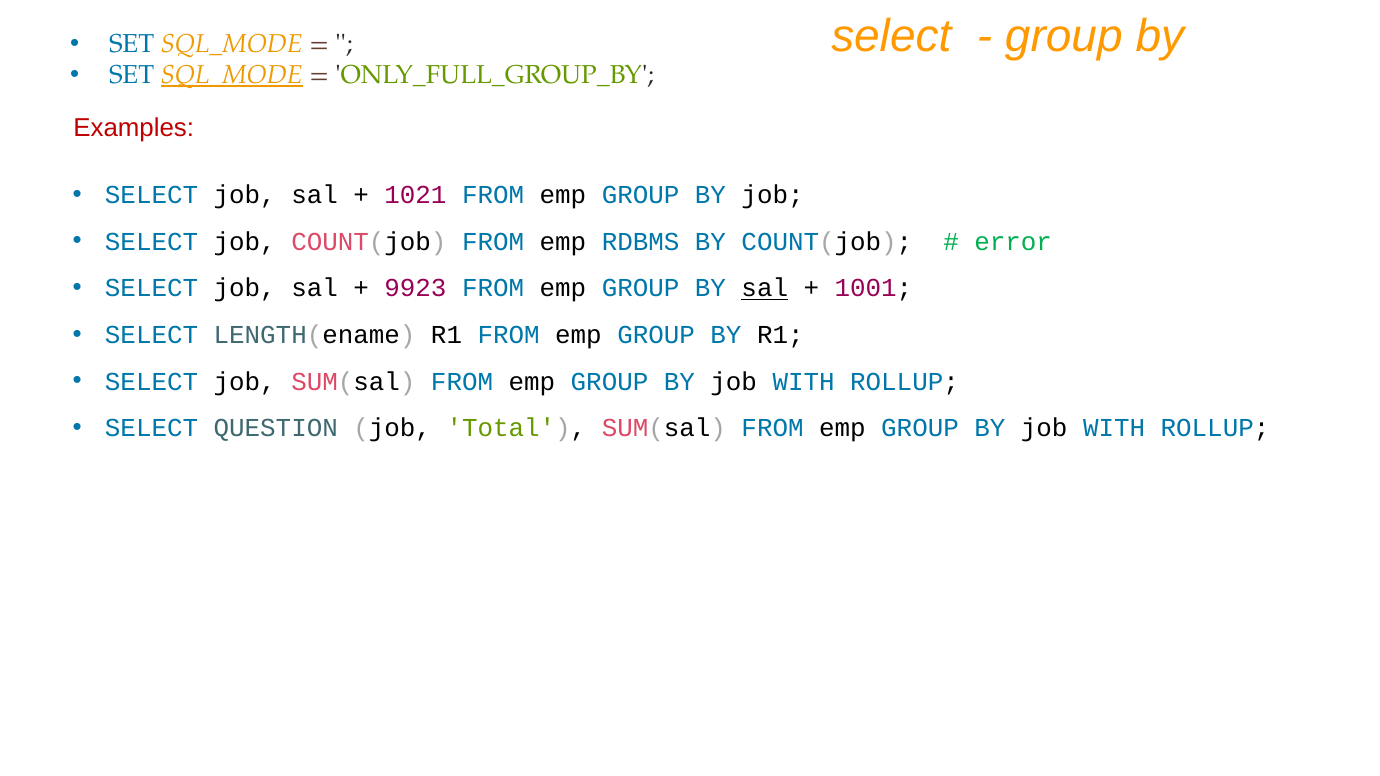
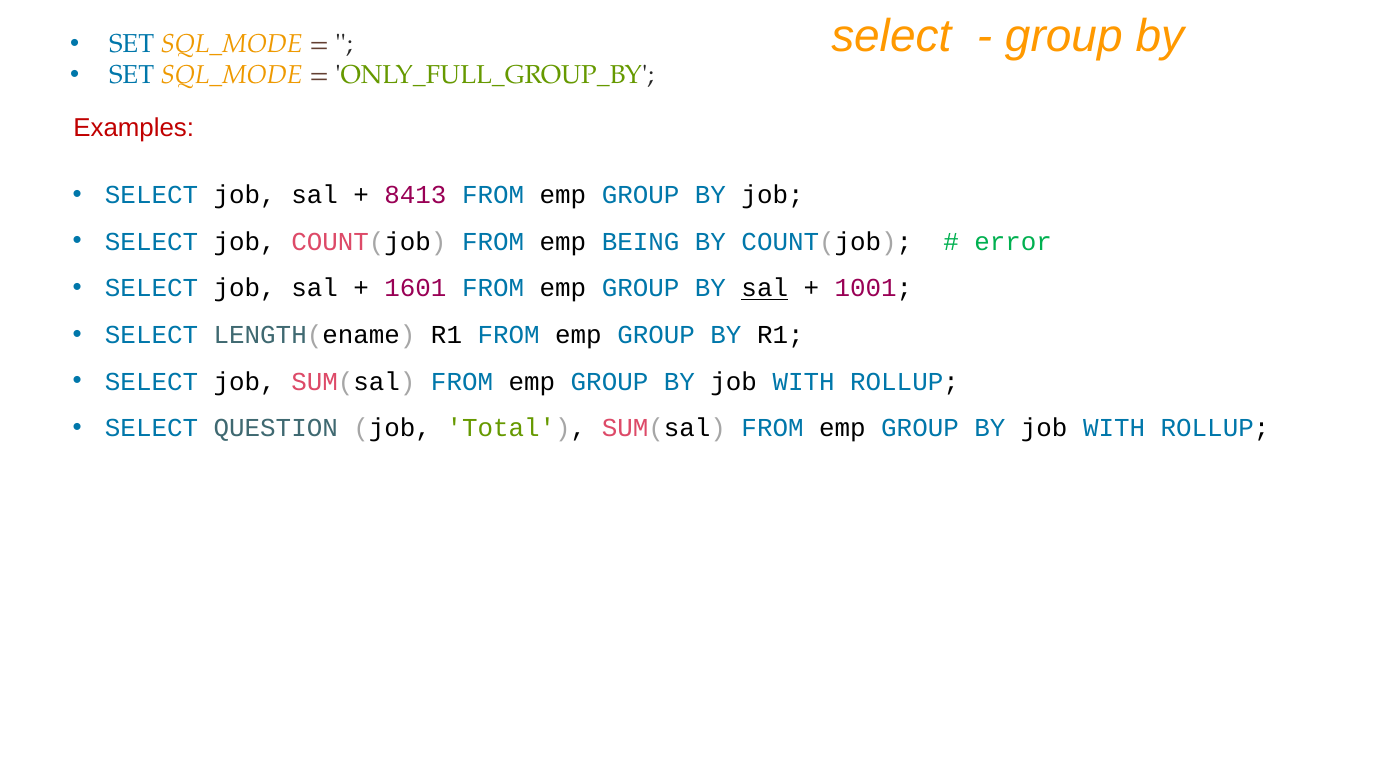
SQL_MODE underline: present -> none (232, 75)
1021: 1021 -> 8413 (415, 195)
RDBMS: RDBMS -> BEING (641, 242)
9923: 9923 -> 1601 (415, 288)
